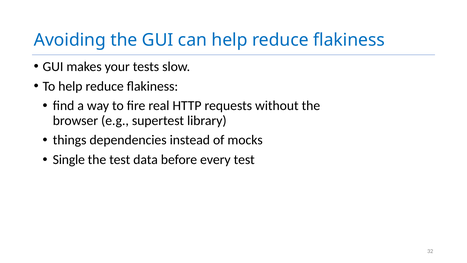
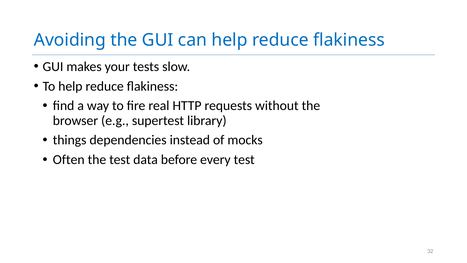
Single: Single -> Often (69, 160)
